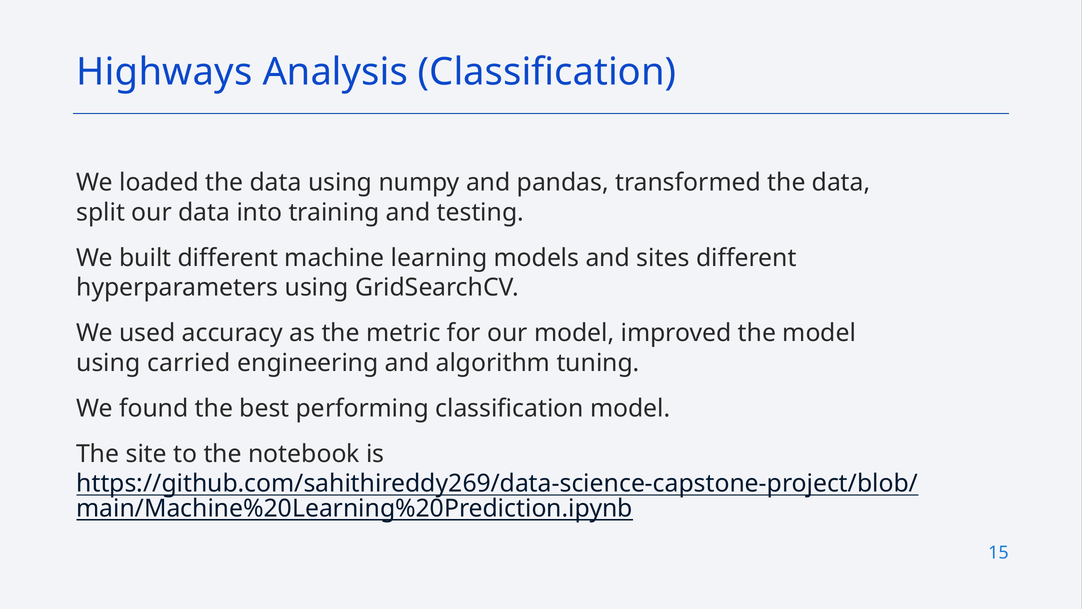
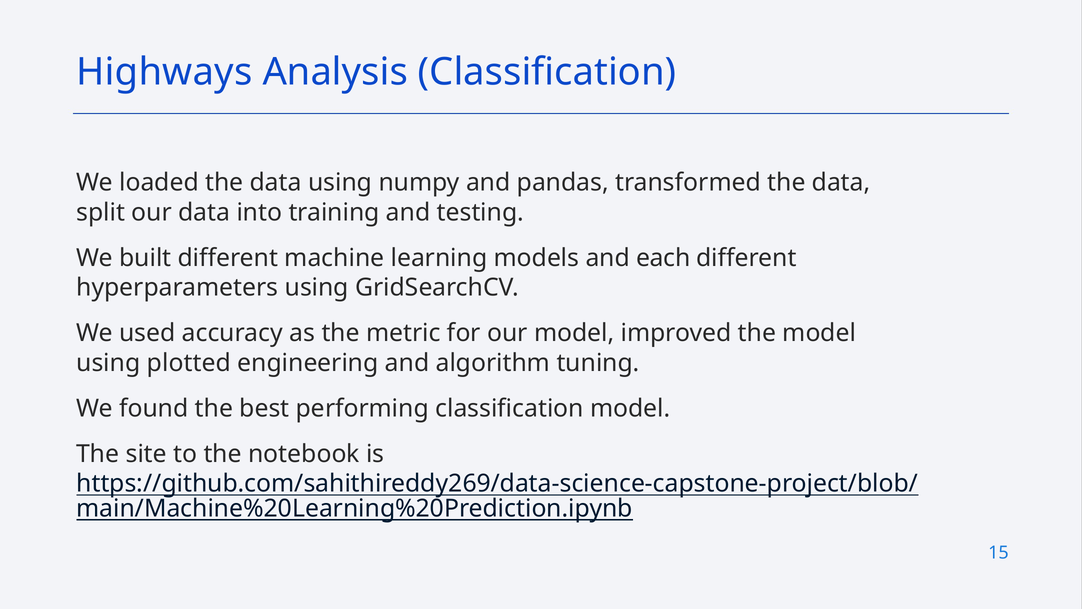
sites: sites -> each (663, 258)
carried: carried -> plotted (189, 363)
